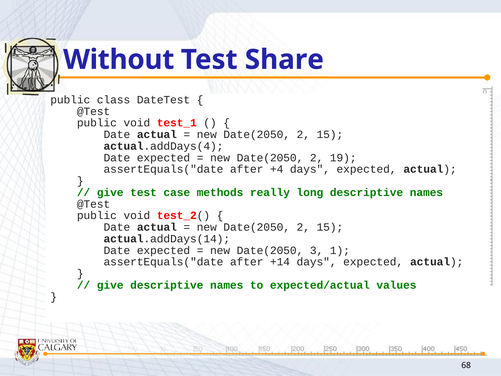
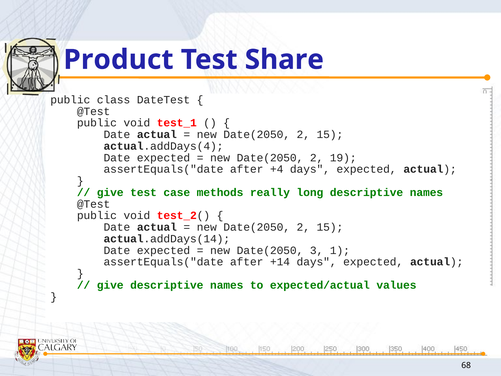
Without: Without -> Product (118, 60)
